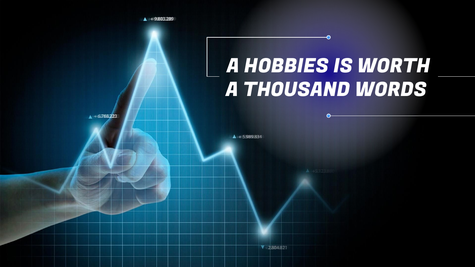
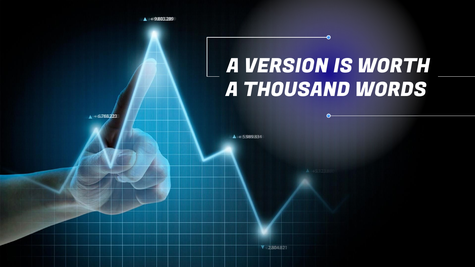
HOBBIES: HOBBIES -> VERSION (286, 66)
